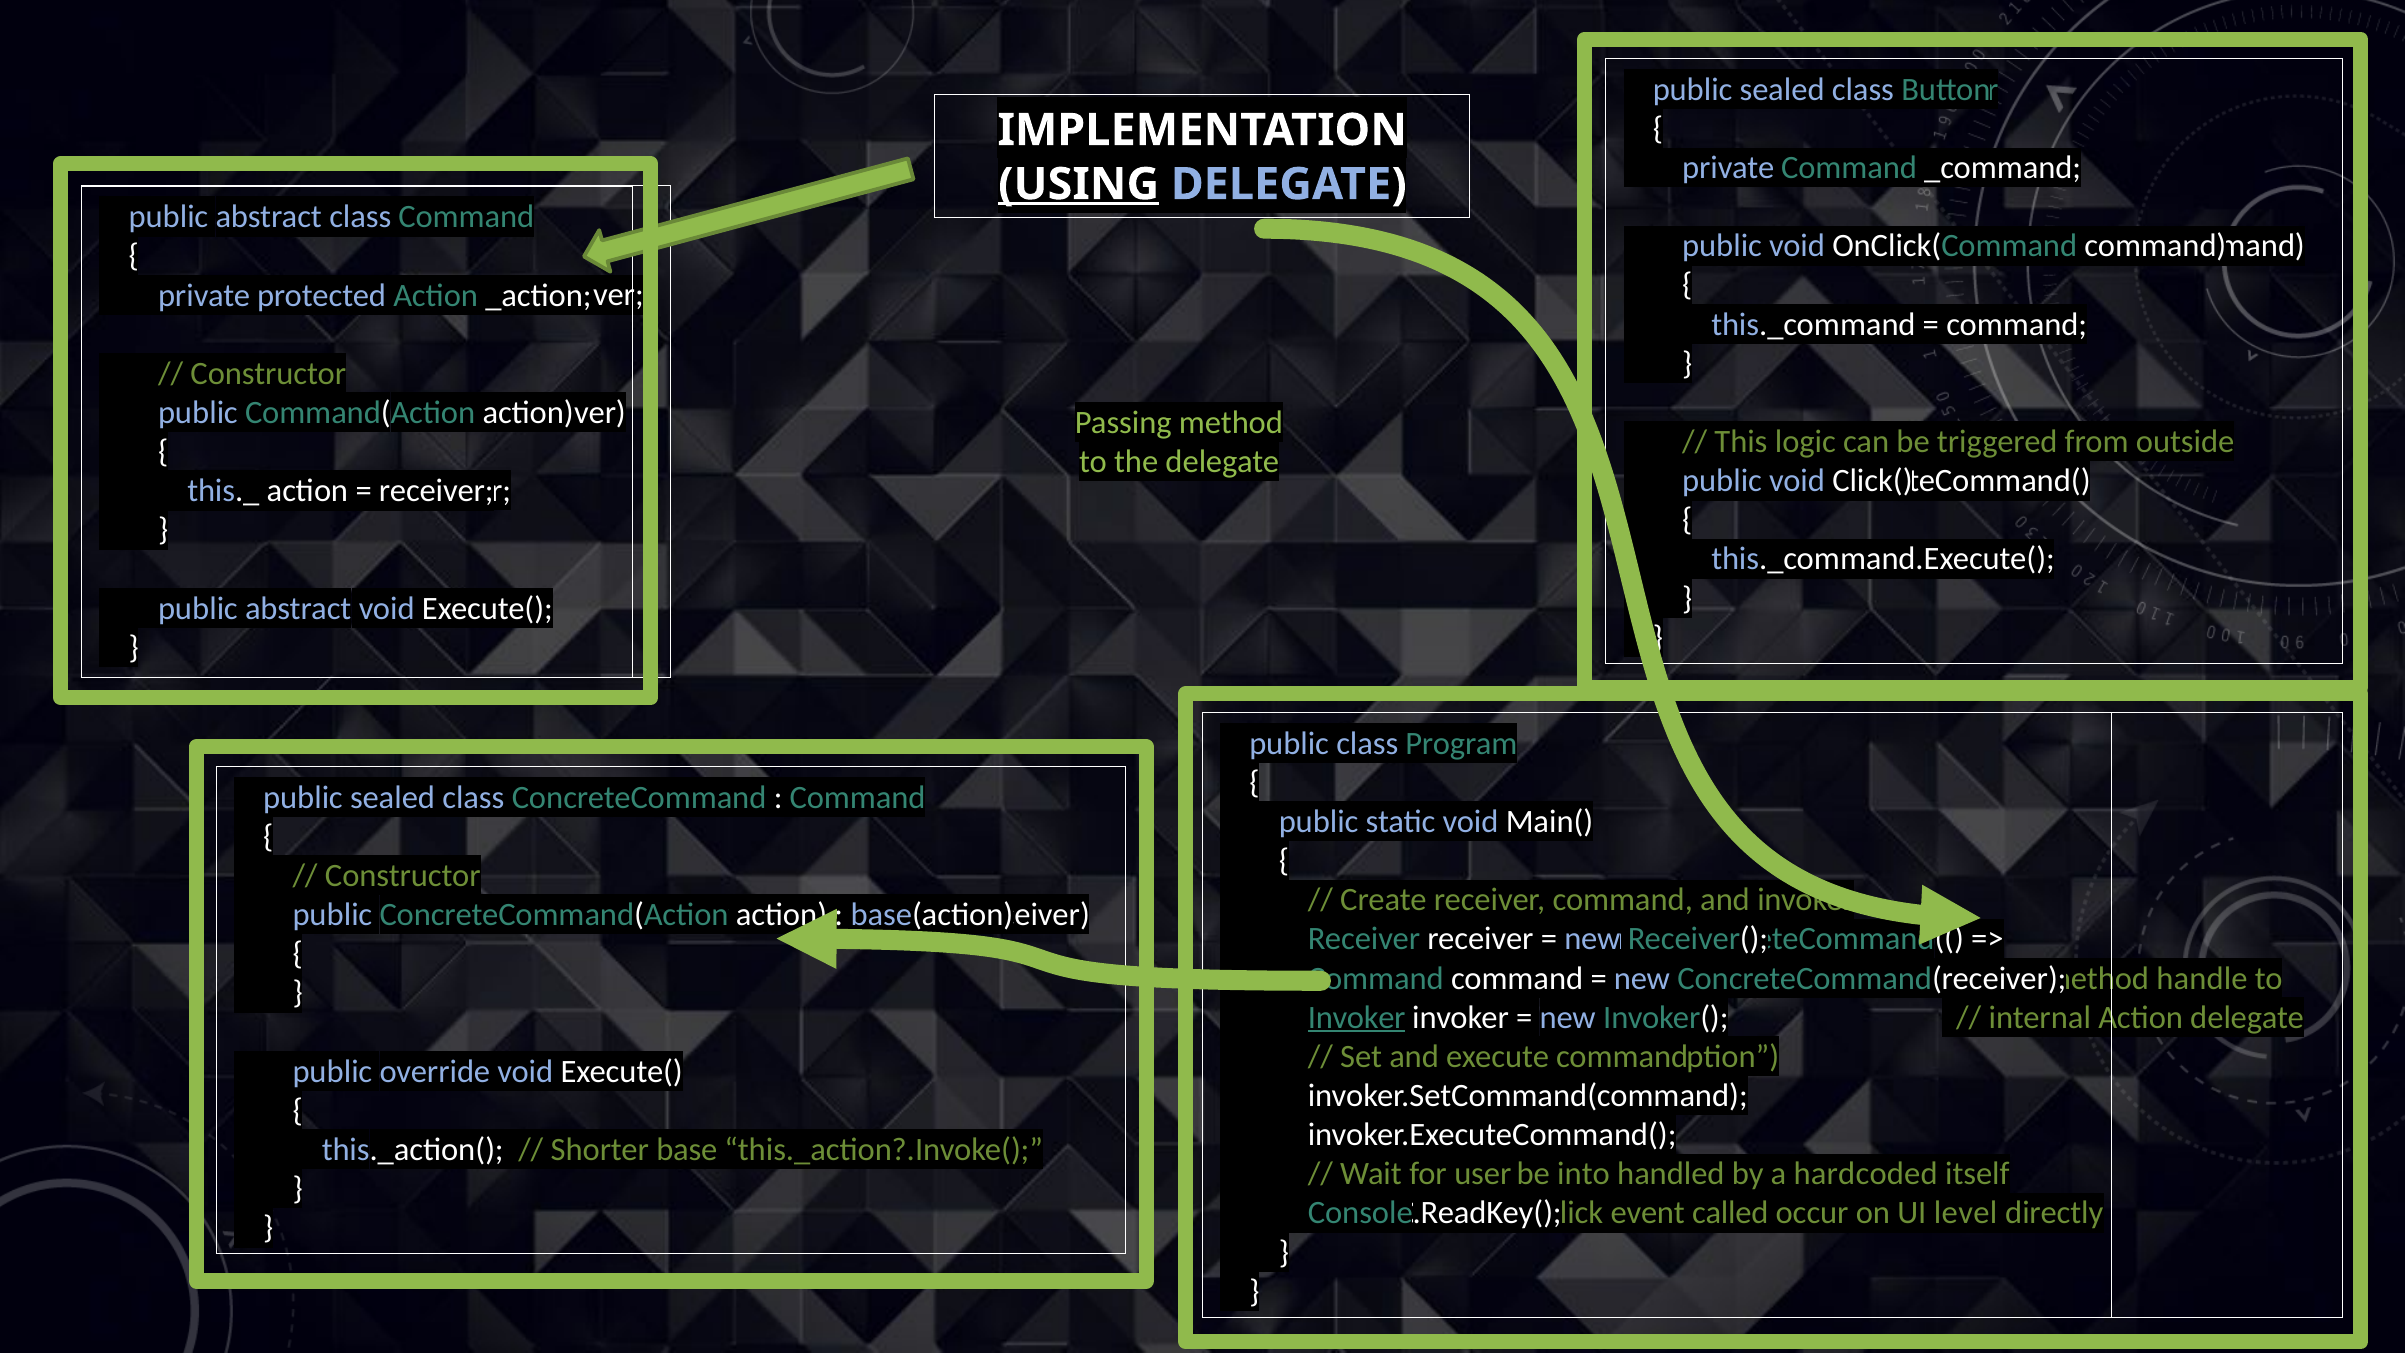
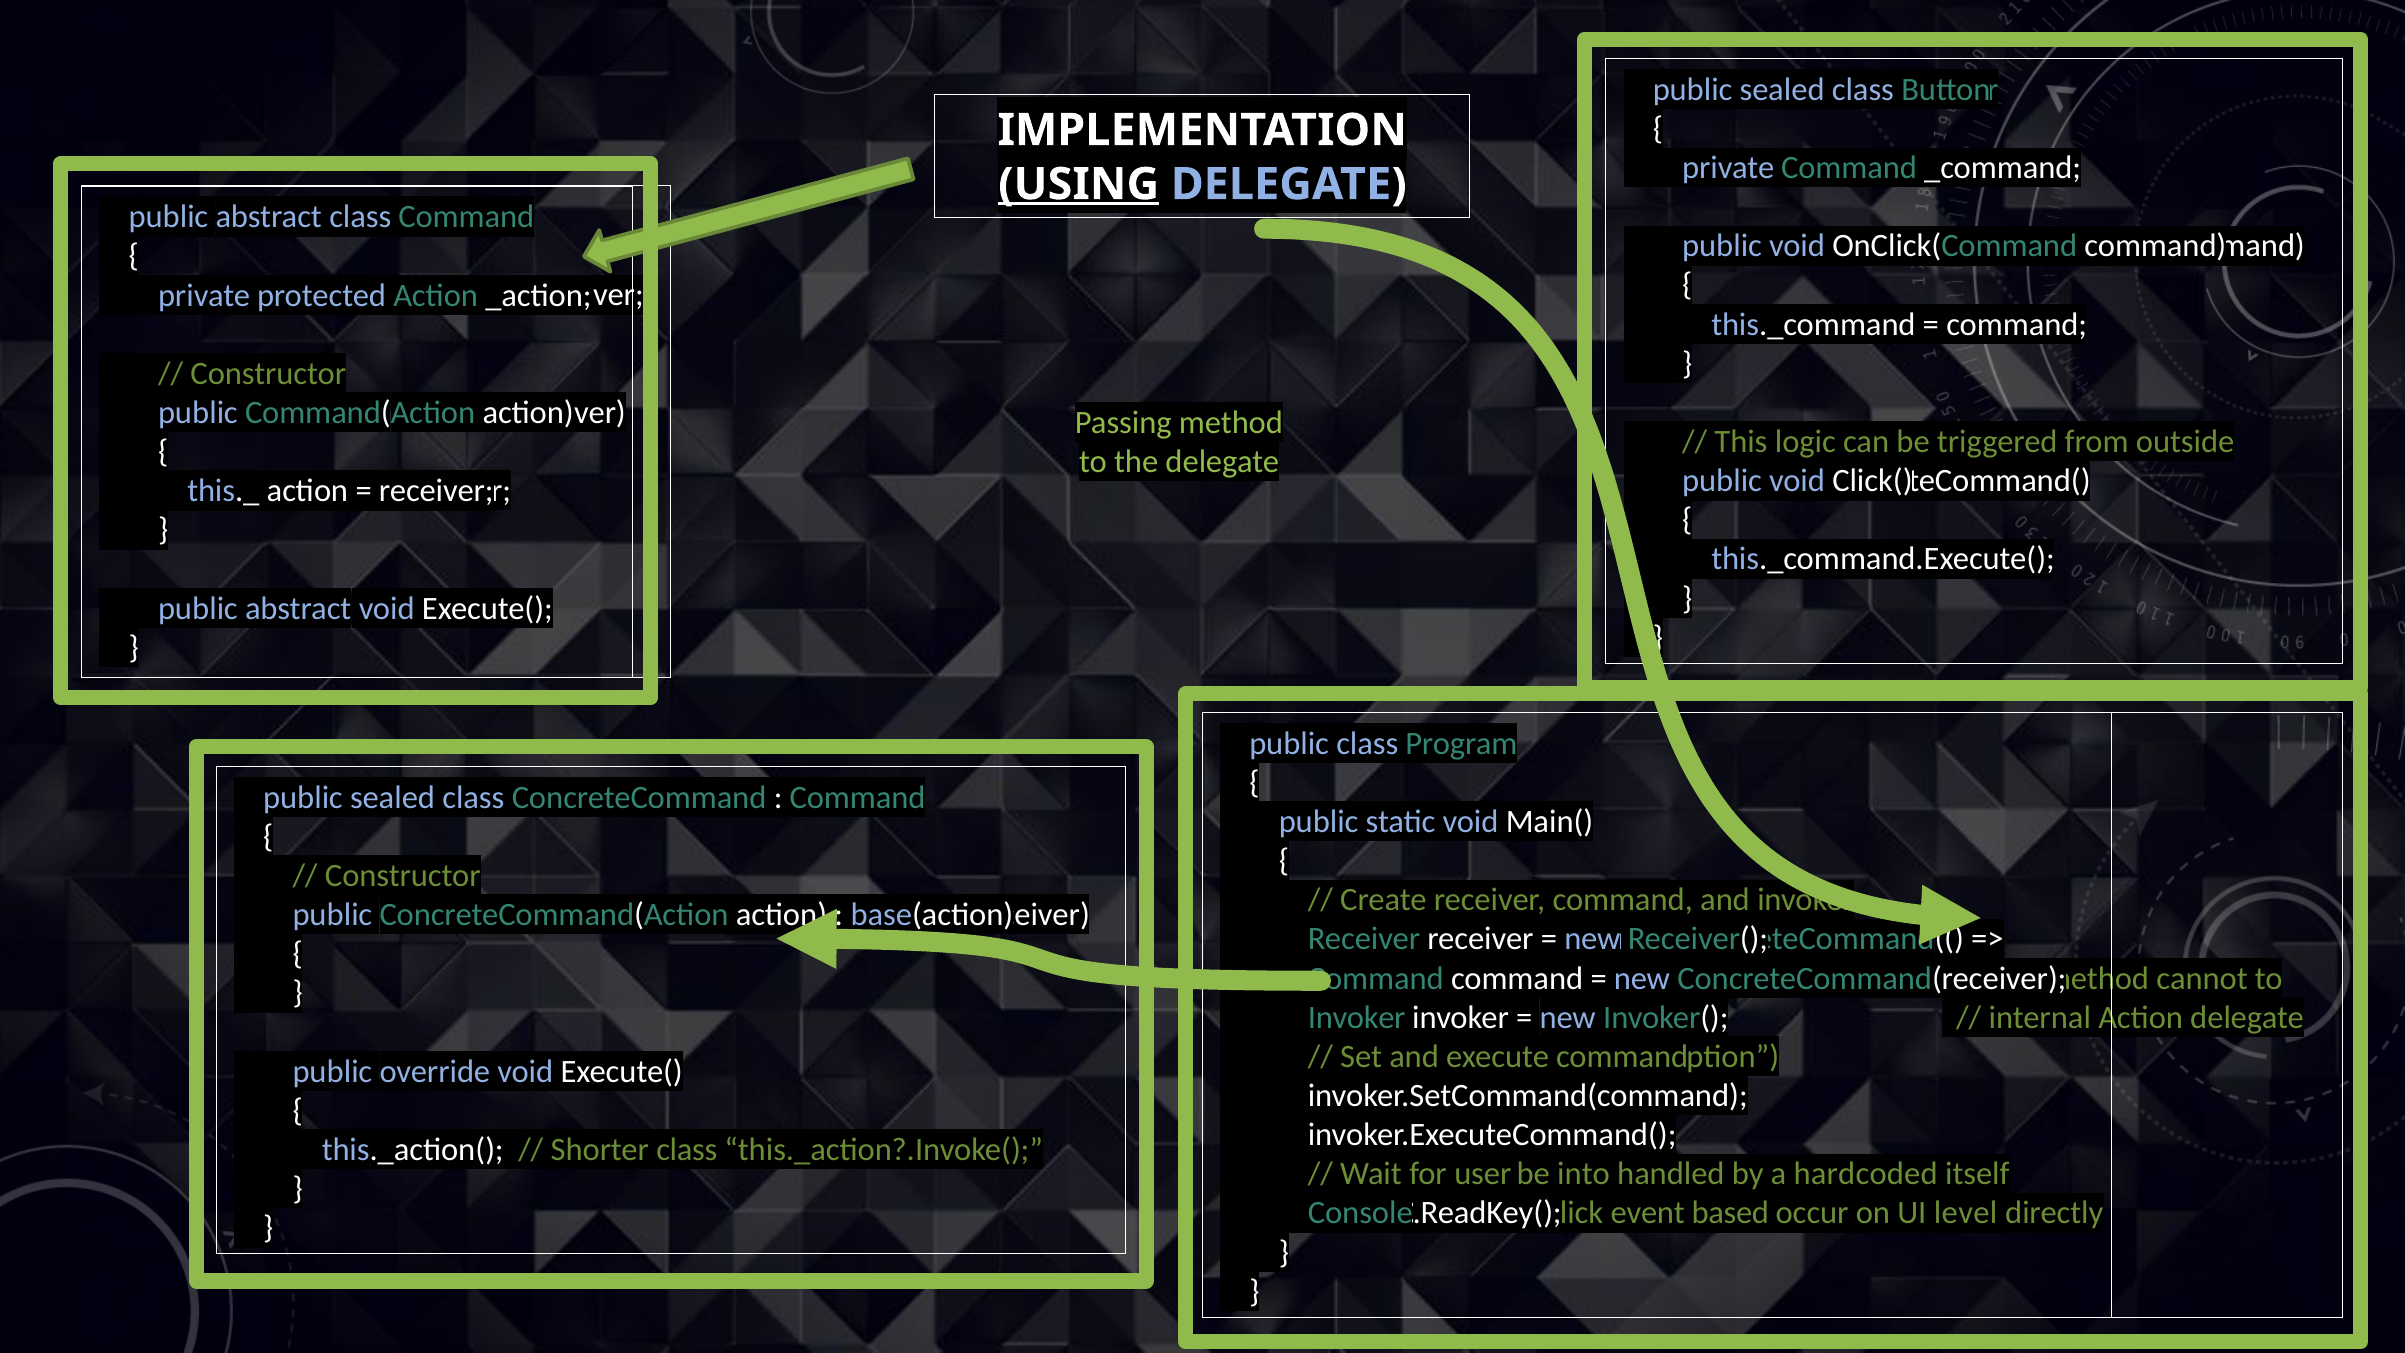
handle: handle -> cannot (2202, 978)
Invoker underline: present -> none (1357, 1017)
base: base -> class (687, 1149)
called: called -> based (1730, 1213)
